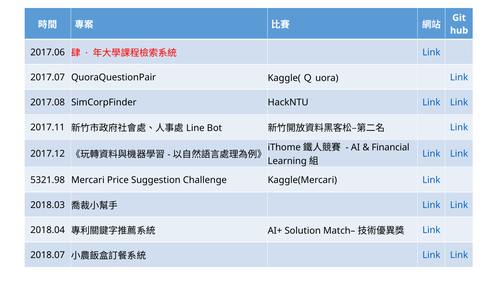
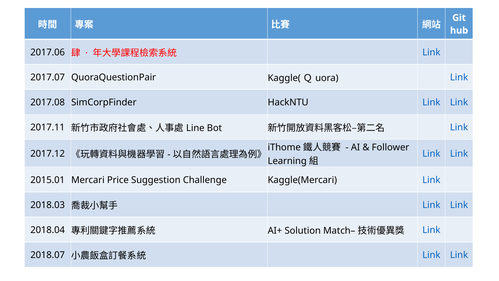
Financial: Financial -> Follower (390, 147)
5321.98: 5321.98 -> 2015.01 (48, 180)
